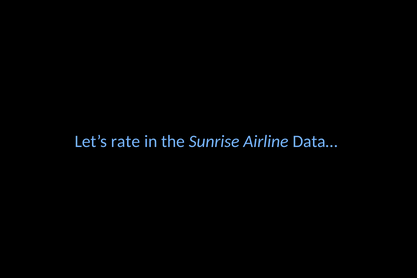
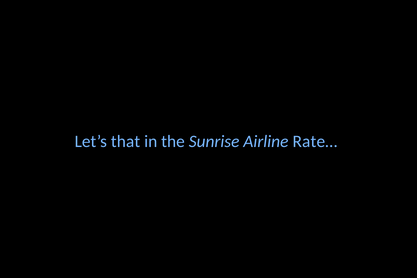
rate: rate -> that (126, 142)
Data…: Data… -> Rate… (315, 142)
